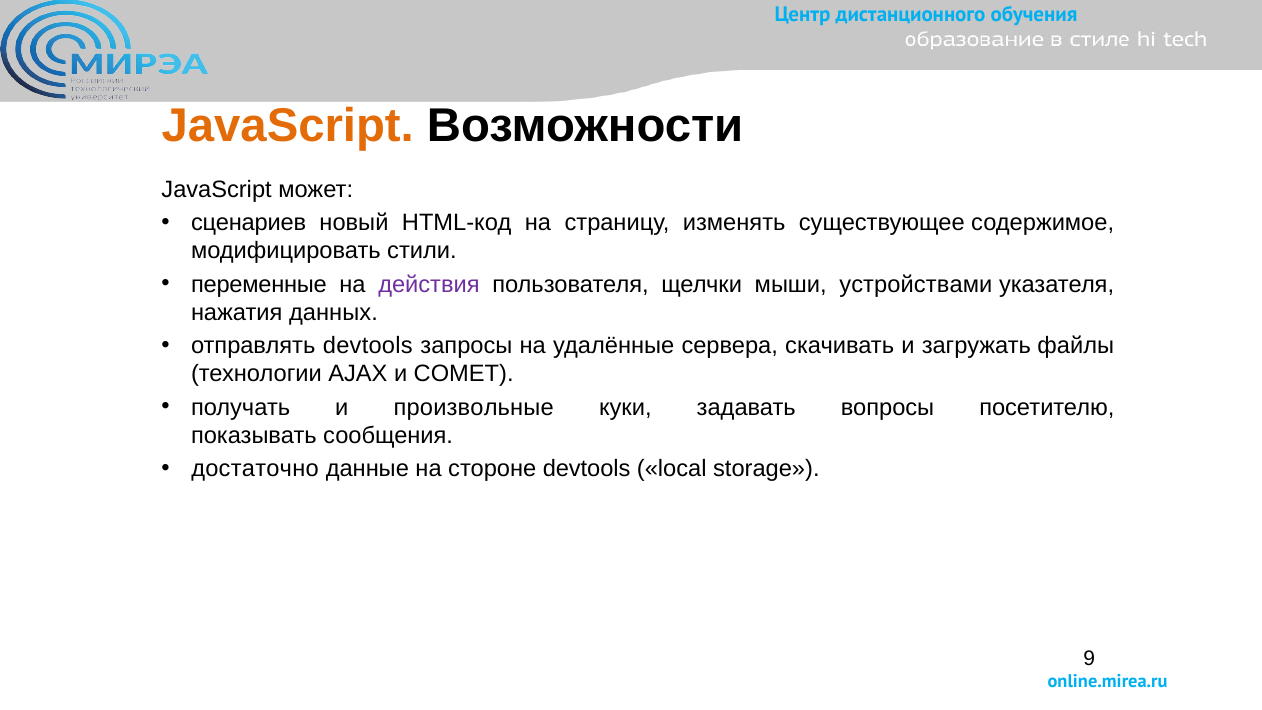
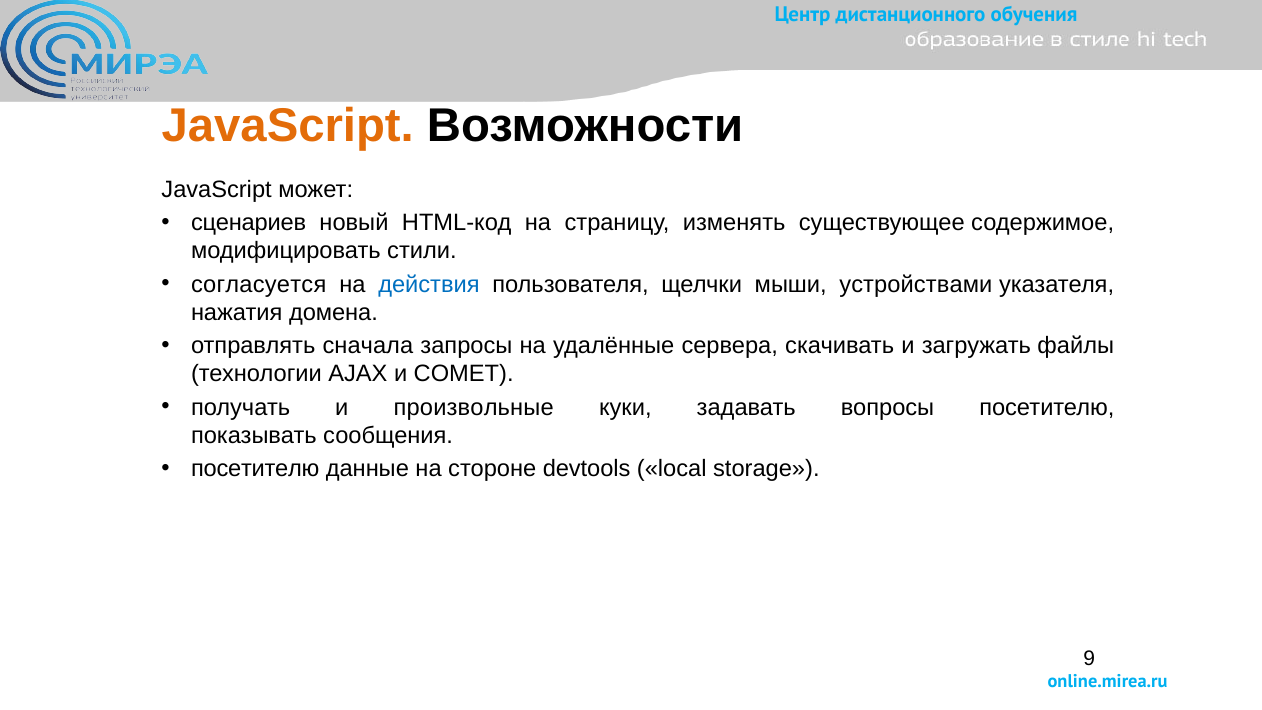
переменные: переменные -> согласуется (259, 284)
действия colour: purple -> blue (429, 284)
данных: данных -> домена (333, 313)
отправлять devtools: devtools -> сначала (368, 346)
достаточно: достаточно -> посетителю (255, 469)
